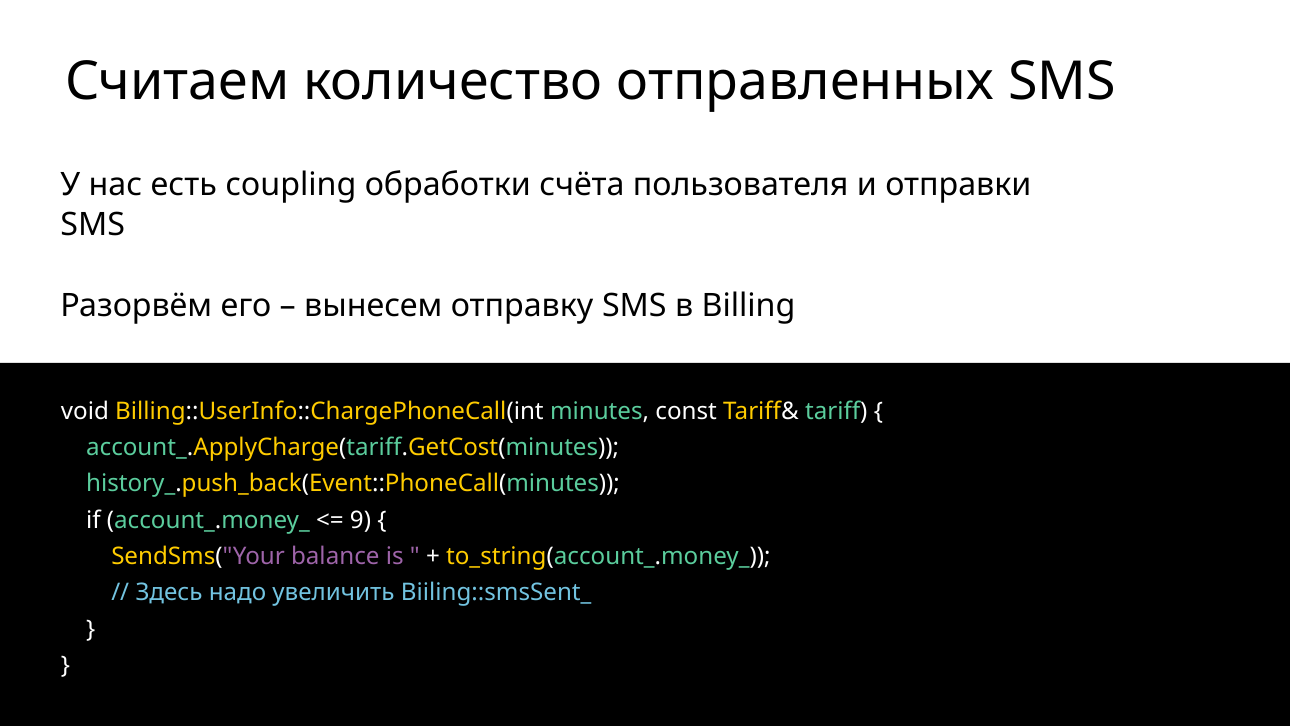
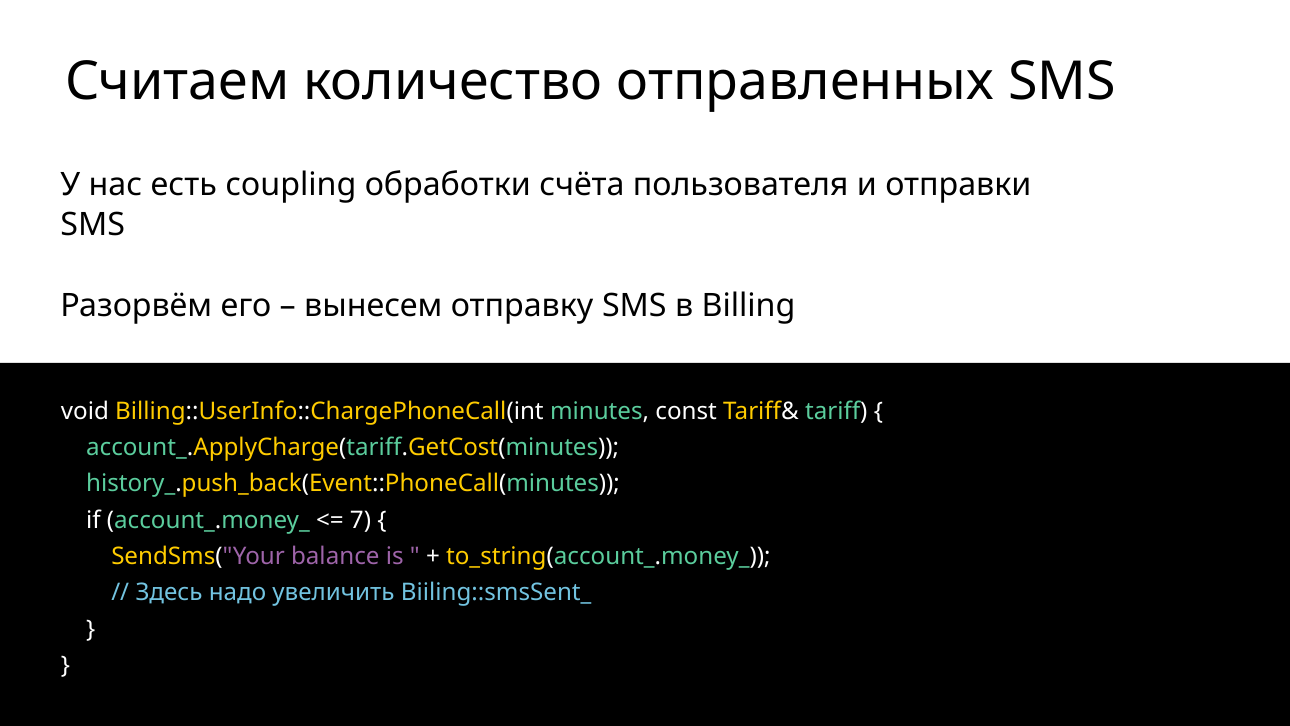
9: 9 -> 7 (361, 520)
